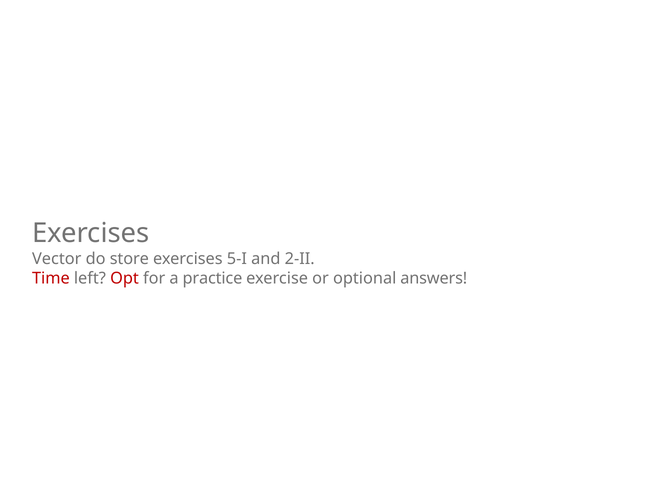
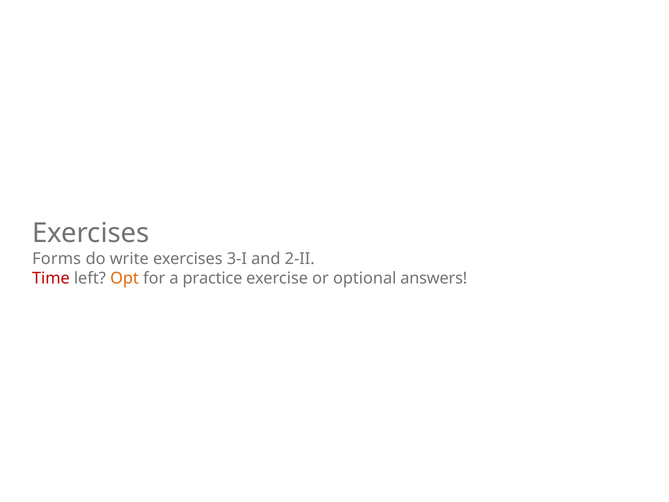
Vector: Vector -> Forms (57, 259)
store: store -> write (129, 259)
5-I: 5-I -> 3-I (237, 259)
Opt colour: red -> orange (124, 278)
